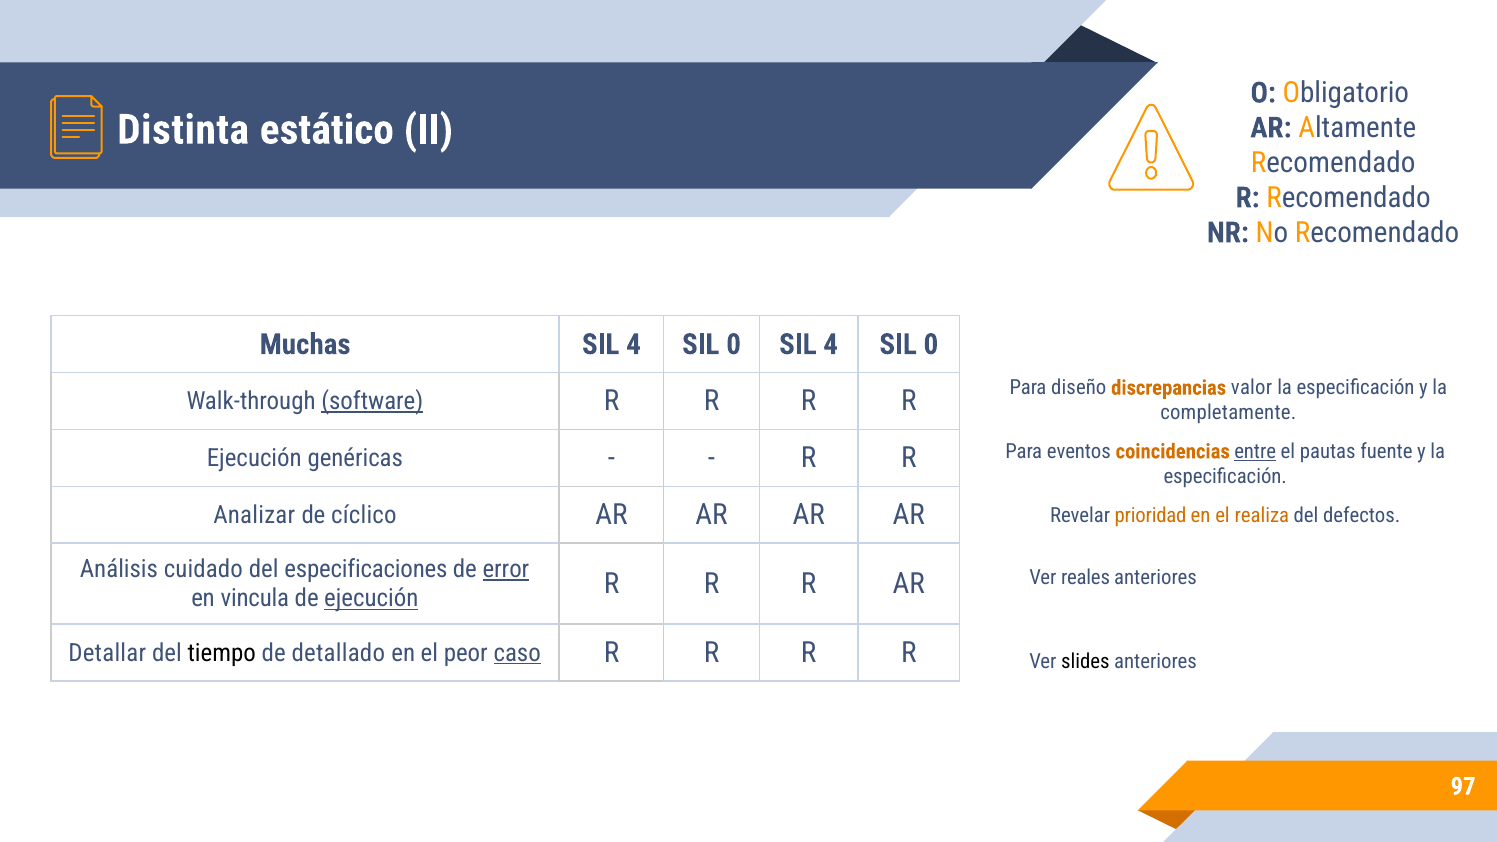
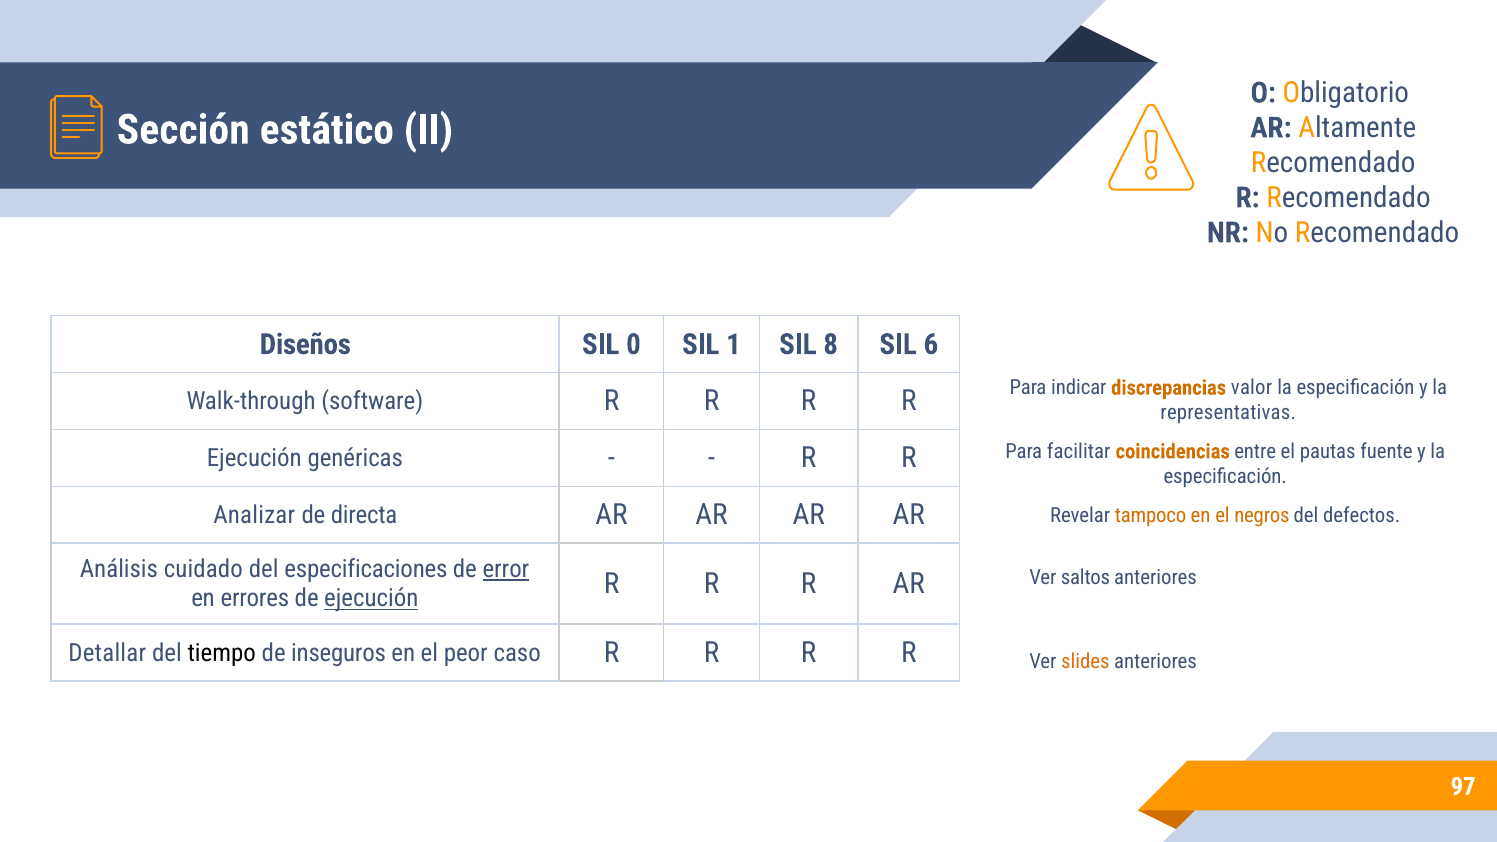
Distinta: Distinta -> Sección (183, 130)
Muchas: Muchas -> Diseños (305, 344)
4: 4 -> 0 (633, 344)
0: 0 -> 1 (734, 344)
4: 4 -> 8 (831, 344)
0: 0 -> 6 (931, 344)
diseño: diseño -> indicar (1079, 388)
software underline: present -> none (372, 401)
completamente: completamente -> representativas (1228, 413)
eventos: eventos -> facilitar (1079, 452)
entre underline: present -> none (1255, 452)
cíclico: cíclico -> directa (364, 515)
prioridad: prioridad -> tampoco (1151, 516)
realiza: realiza -> negros (1262, 516)
reales: reales -> saltos (1086, 578)
vincula: vincula -> errores (255, 599)
detallado: detallado -> inseguros (339, 653)
caso underline: present -> none (517, 653)
slides colour: black -> orange (1085, 662)
